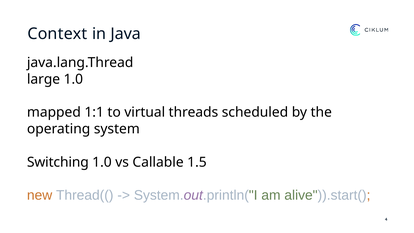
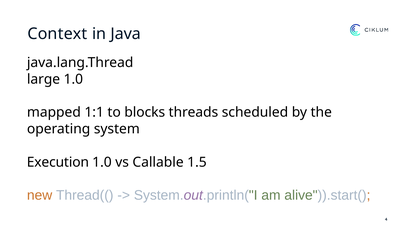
virtual: virtual -> blocks (145, 112)
Switching: Switching -> Execution (58, 162)
